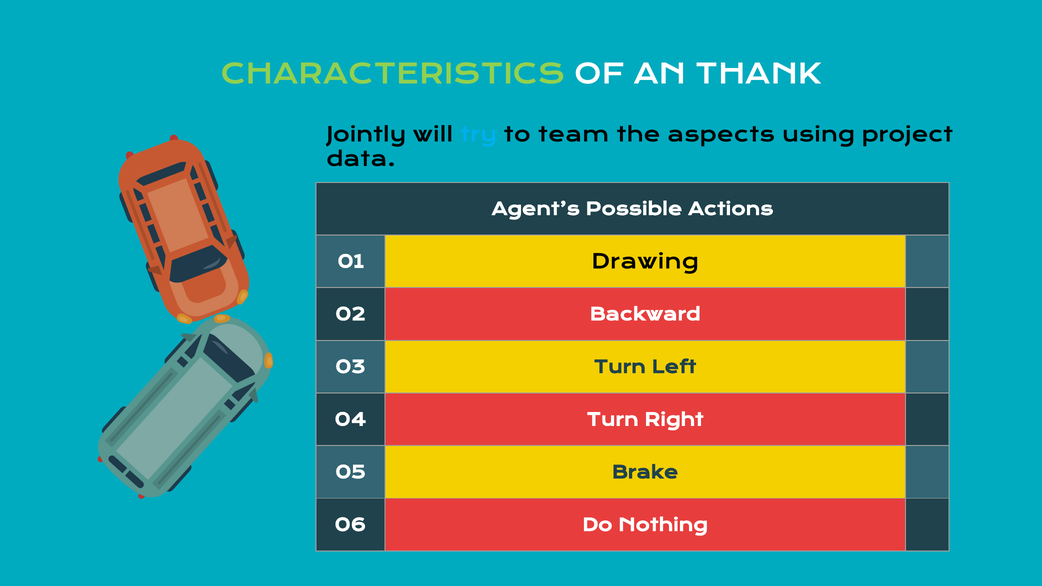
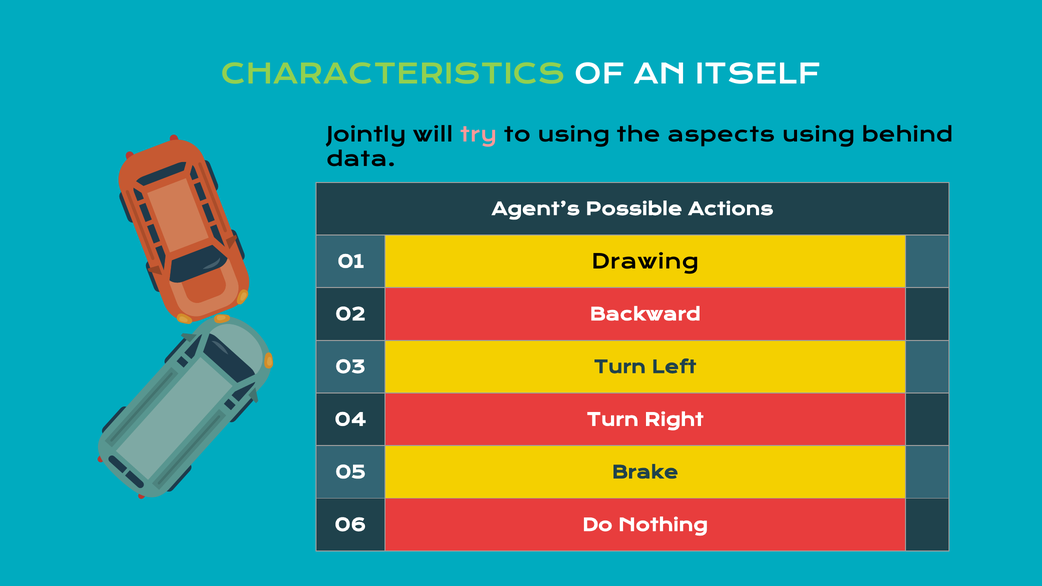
THANK: THANK -> ITSELF (758, 75)
try colour: light blue -> pink (479, 135)
to team: team -> using (574, 135)
project: project -> behind (907, 135)
